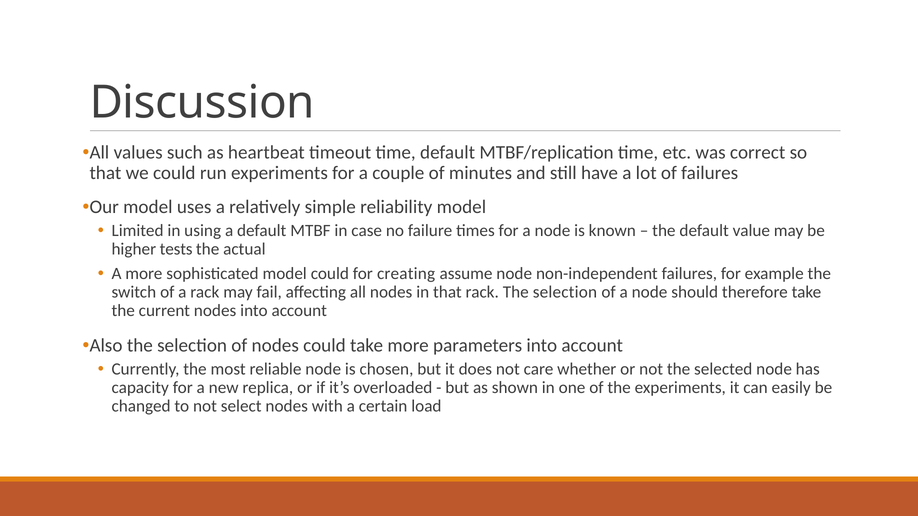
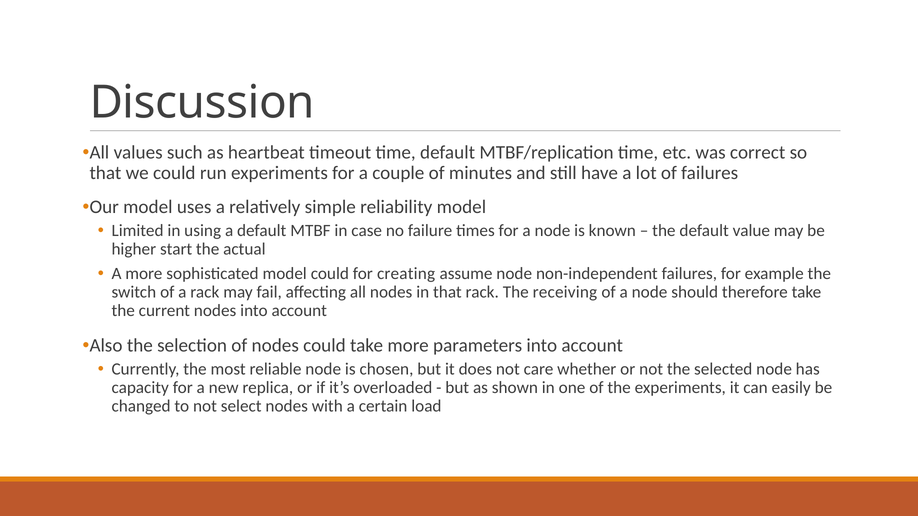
tests: tests -> start (176, 249)
rack The selection: selection -> receiving (565, 292)
